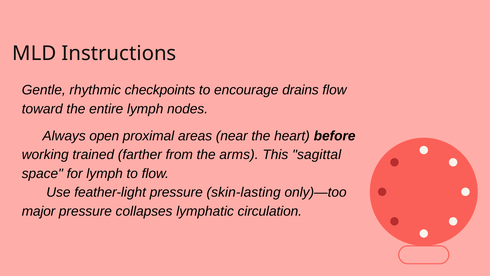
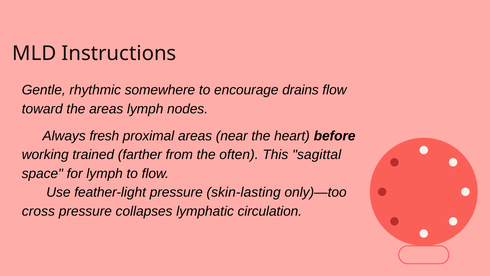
checkpoints: checkpoints -> somewhere (160, 90)
the entire: entire -> areas (106, 109)
open: open -> fresh (104, 136)
arms: arms -> often (239, 155)
major: major -> cross (38, 211)
